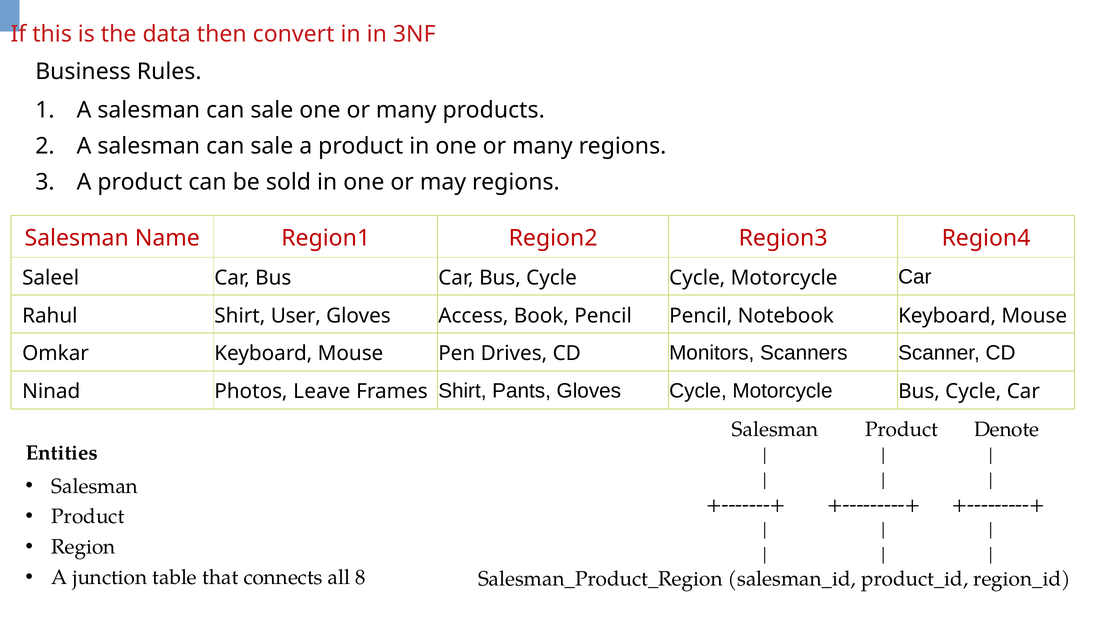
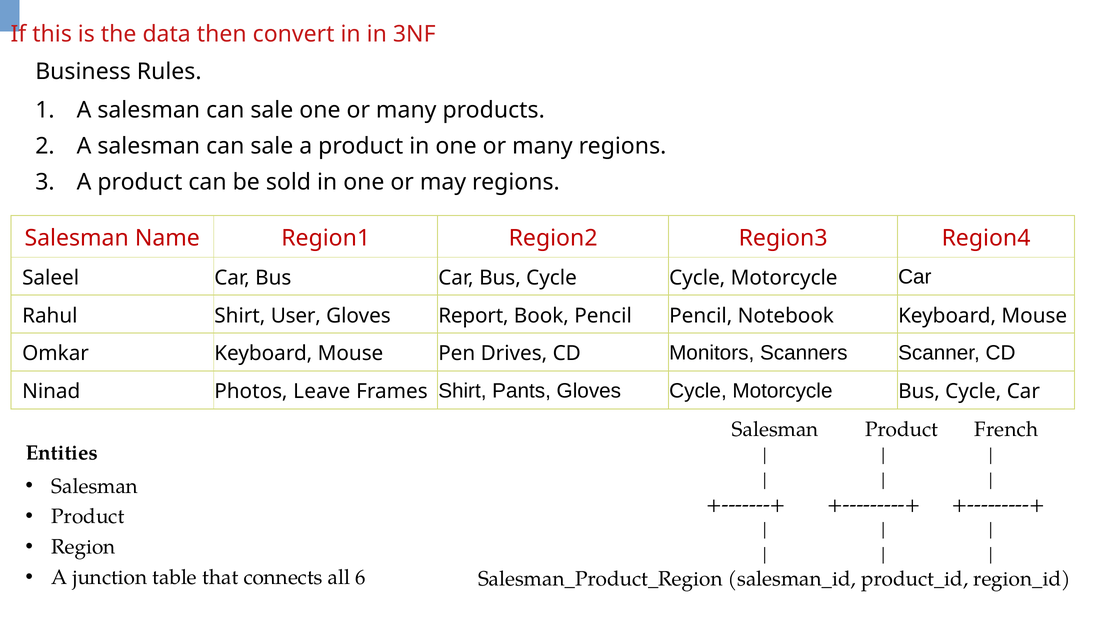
Access: Access -> Report (473, 315)
Denote: Denote -> French (1006, 429)
8: 8 -> 6 (361, 577)
